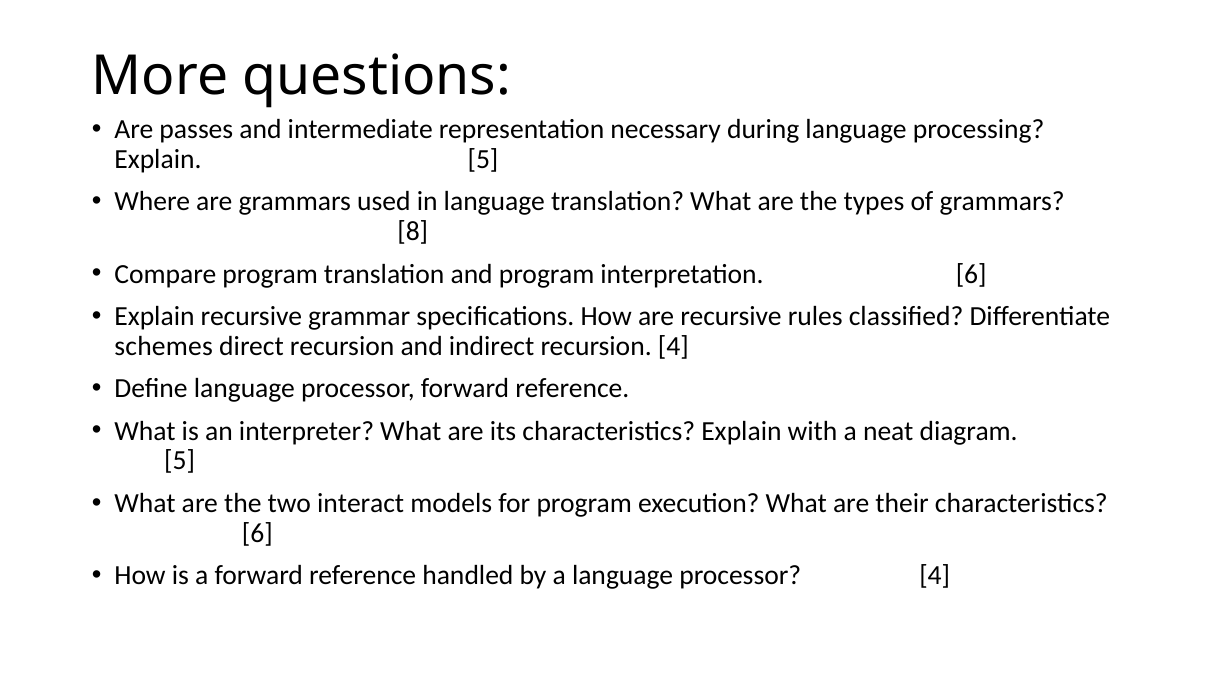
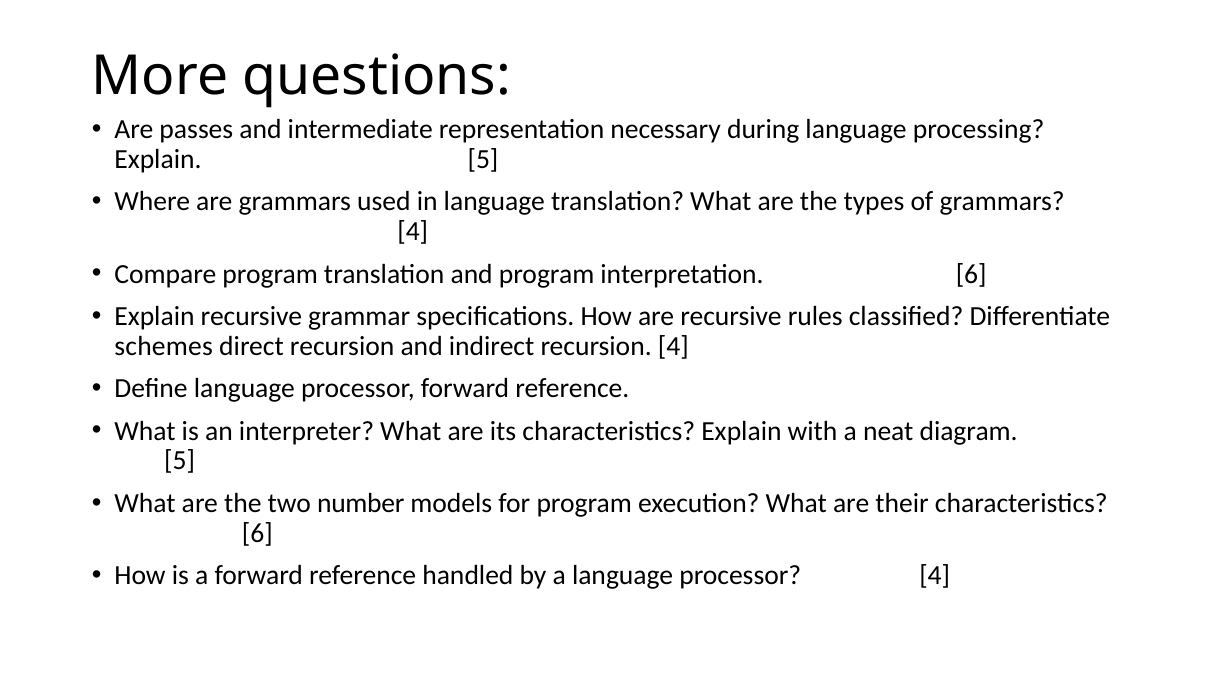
8: 8 -> 4 (413, 231)
interact: interact -> number (361, 503)
